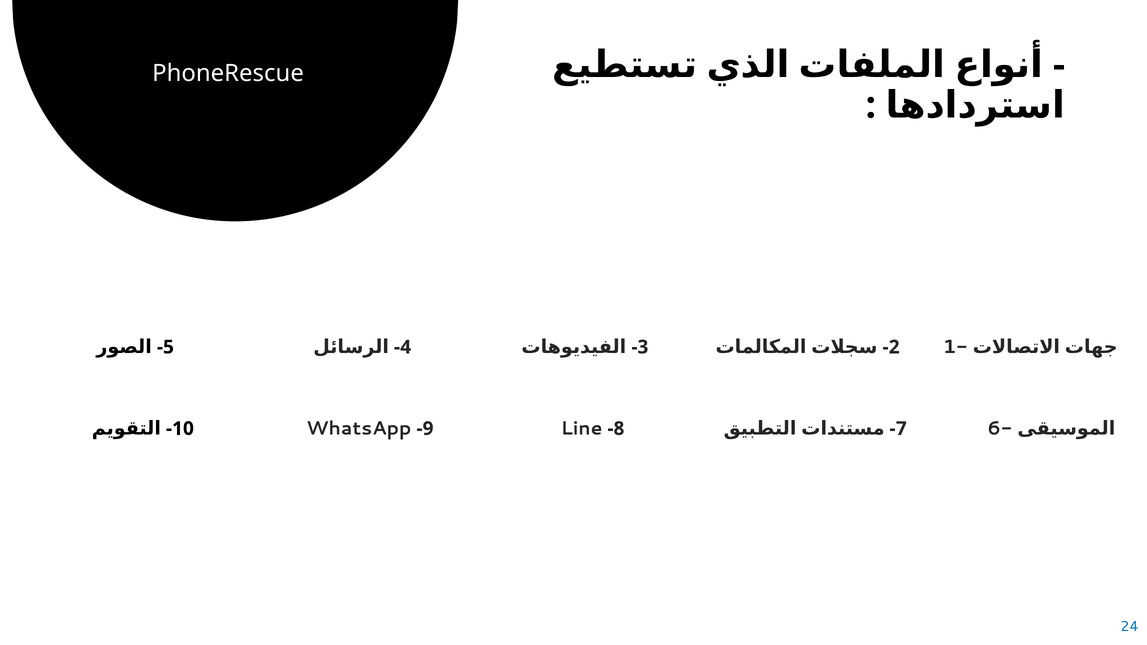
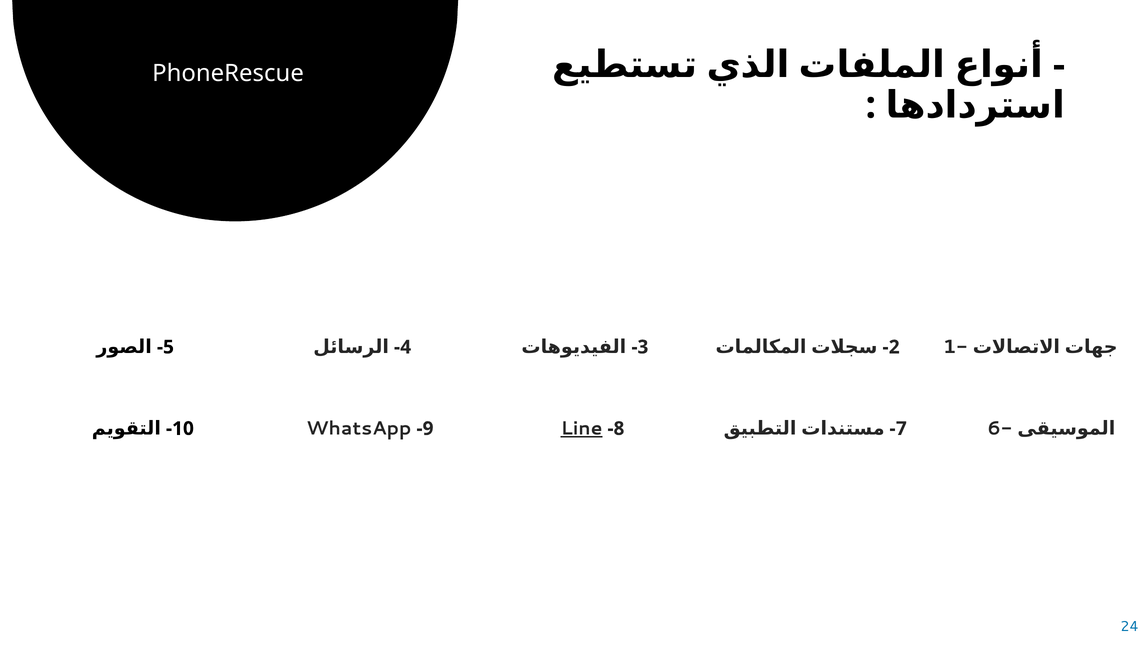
Line underline: none -> present (582, 429)
